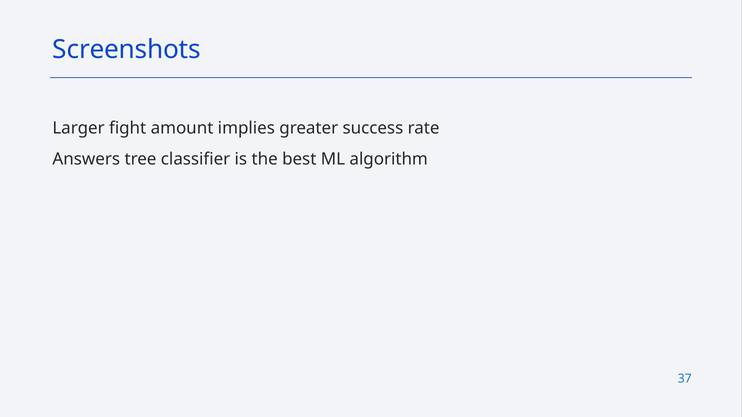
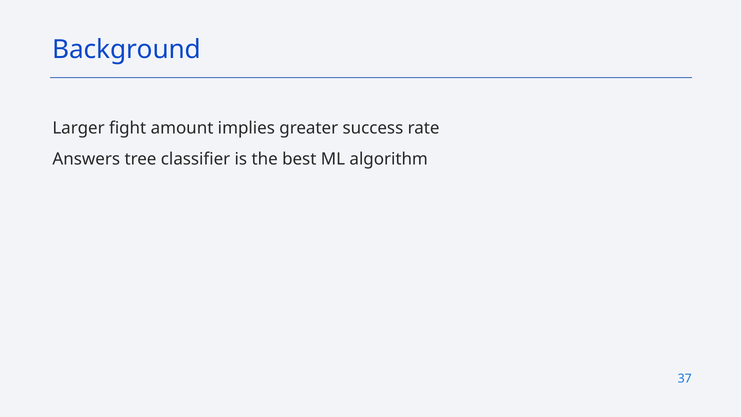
Screenshots: Screenshots -> Background (127, 50)
